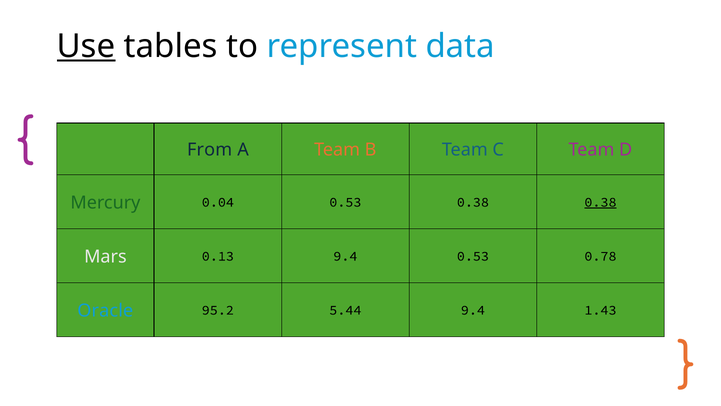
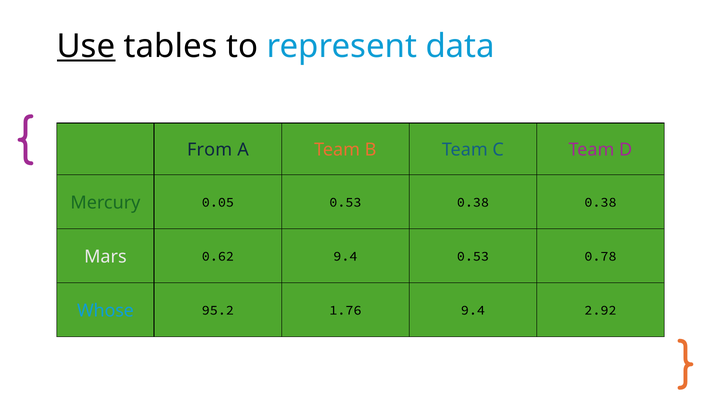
0.04: 0.04 -> 0.05 (218, 202)
0.38 underline: present -> none (600, 202)
0.13: 0.13 -> 0.62 (218, 256)
Oracle: Oracle -> Whose (105, 311)
5.44: 5.44 -> 1.76 (345, 310)
1.43: 1.43 -> 2.92 (600, 310)
